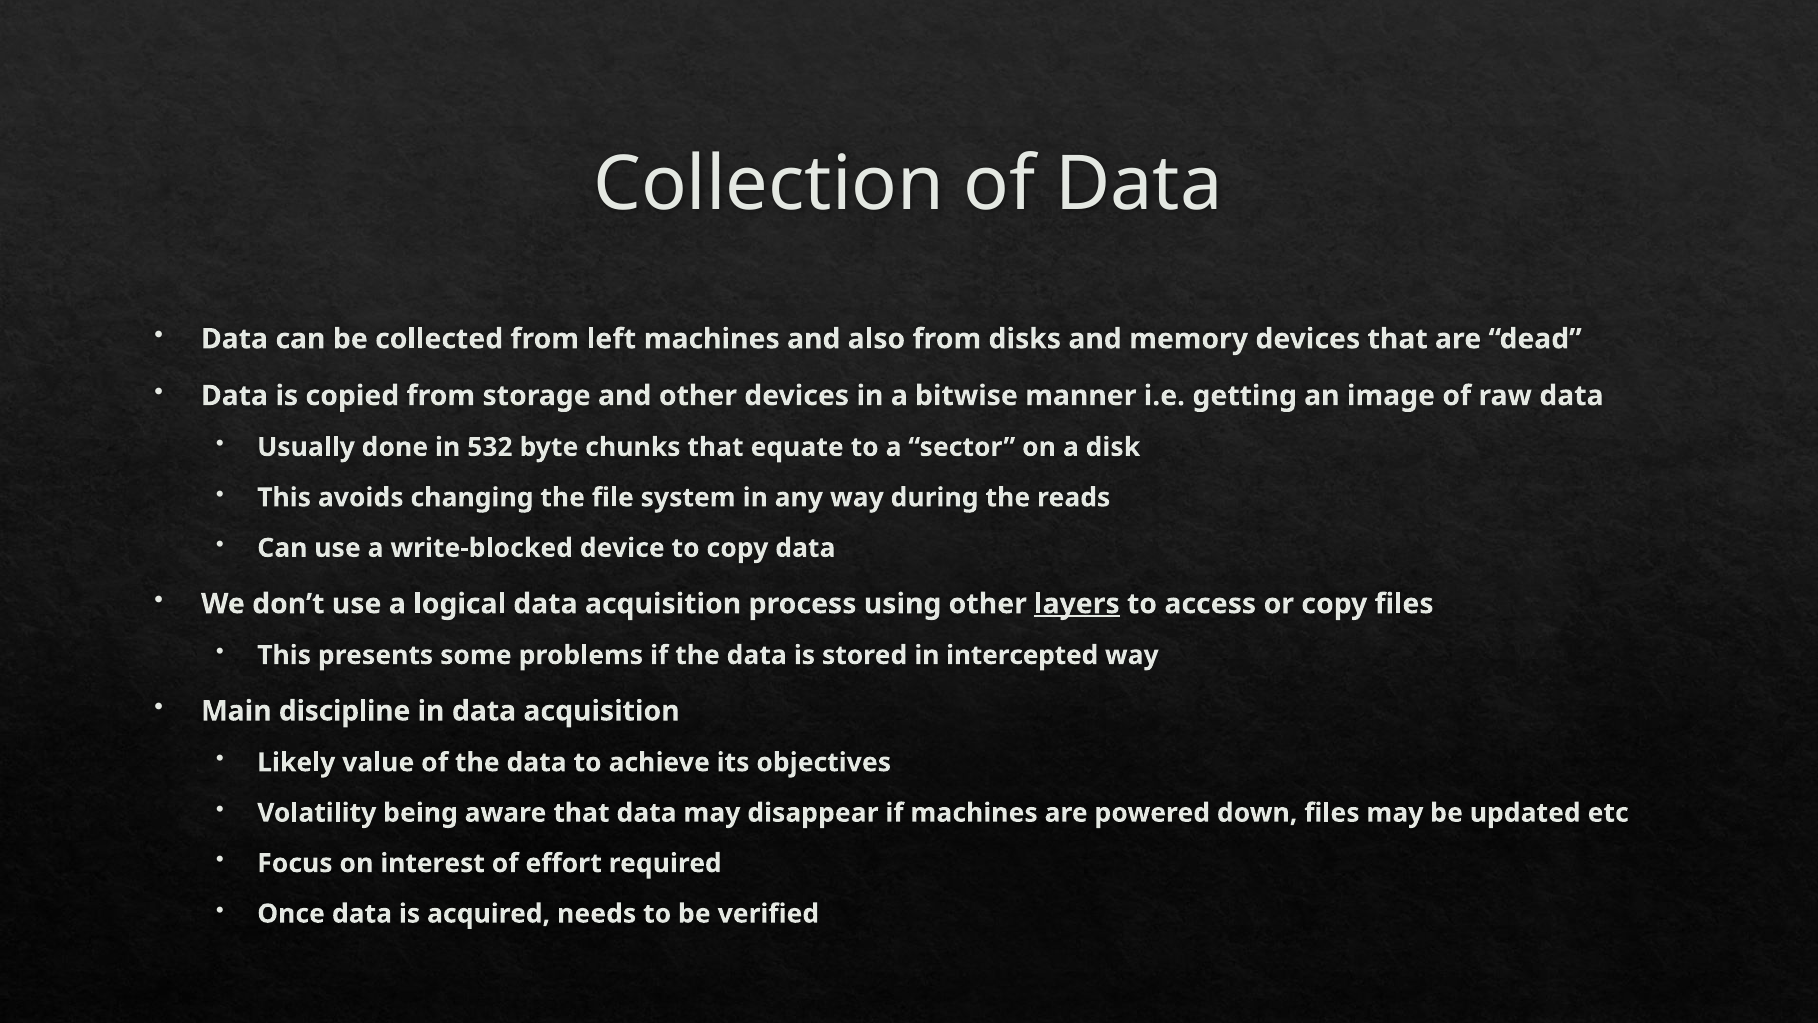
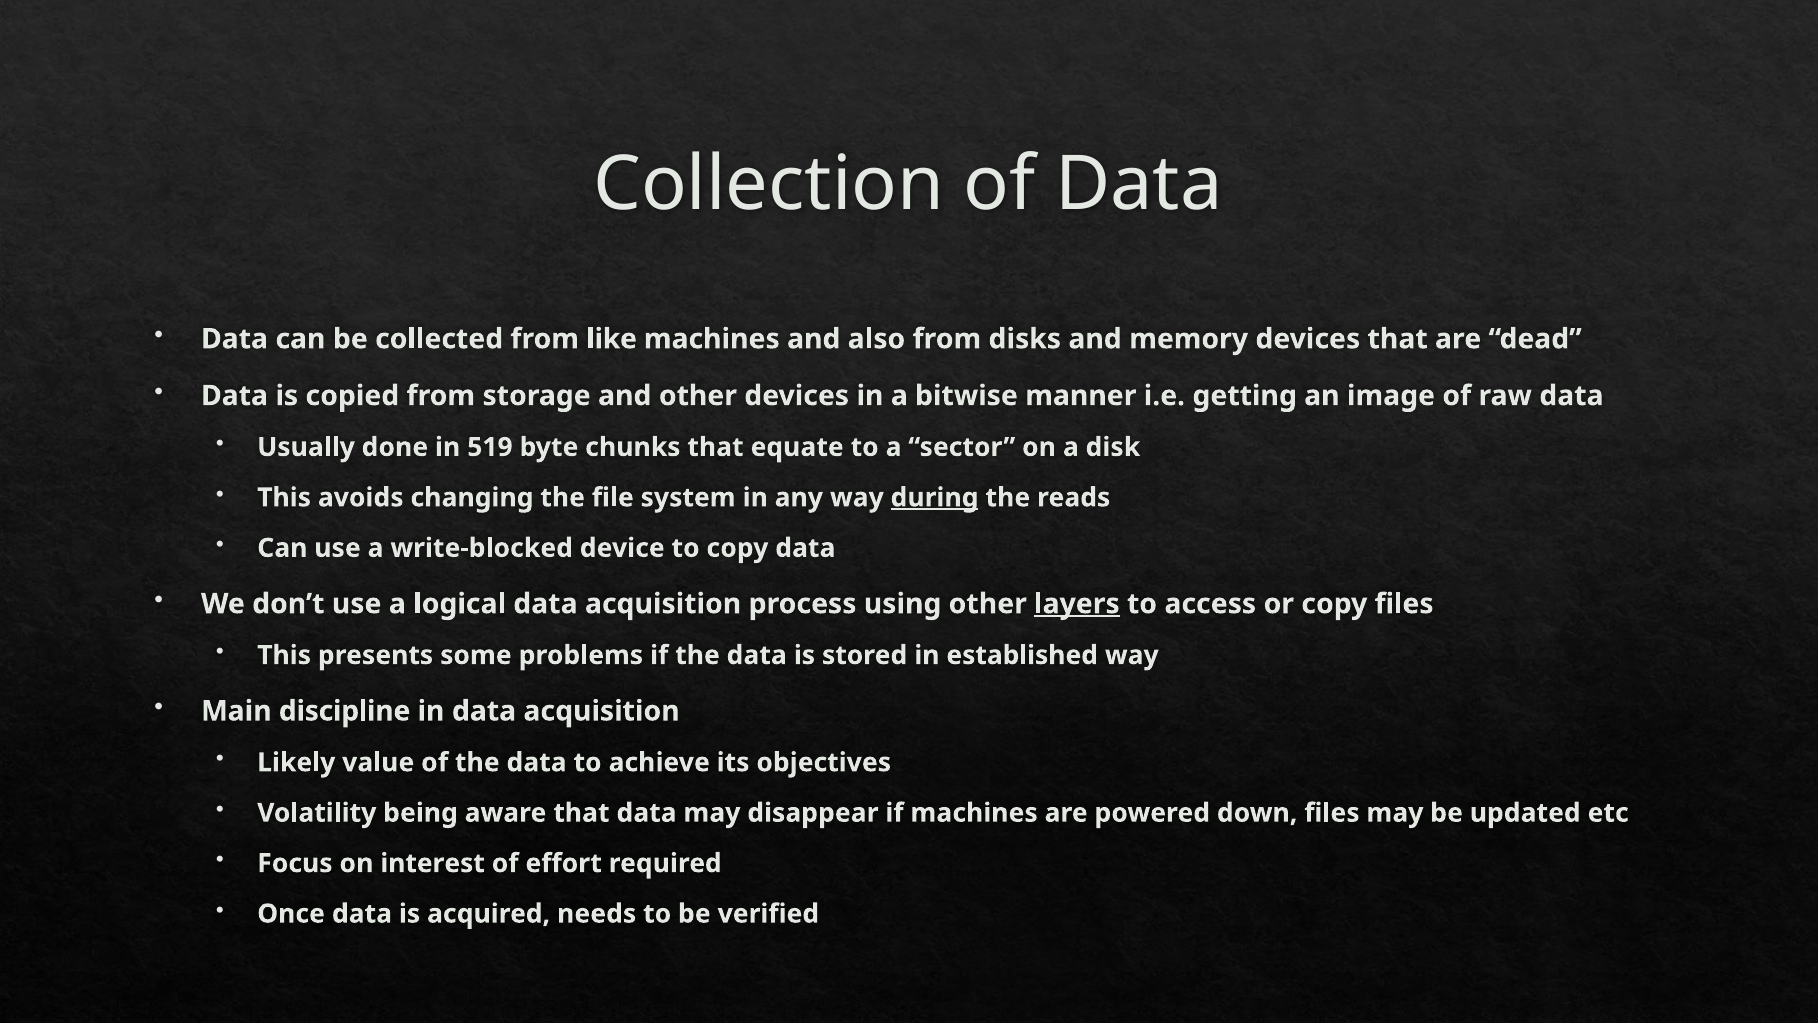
left: left -> like (612, 339)
532: 532 -> 519 (490, 447)
during underline: none -> present (935, 497)
intercepted: intercepted -> established (1022, 655)
